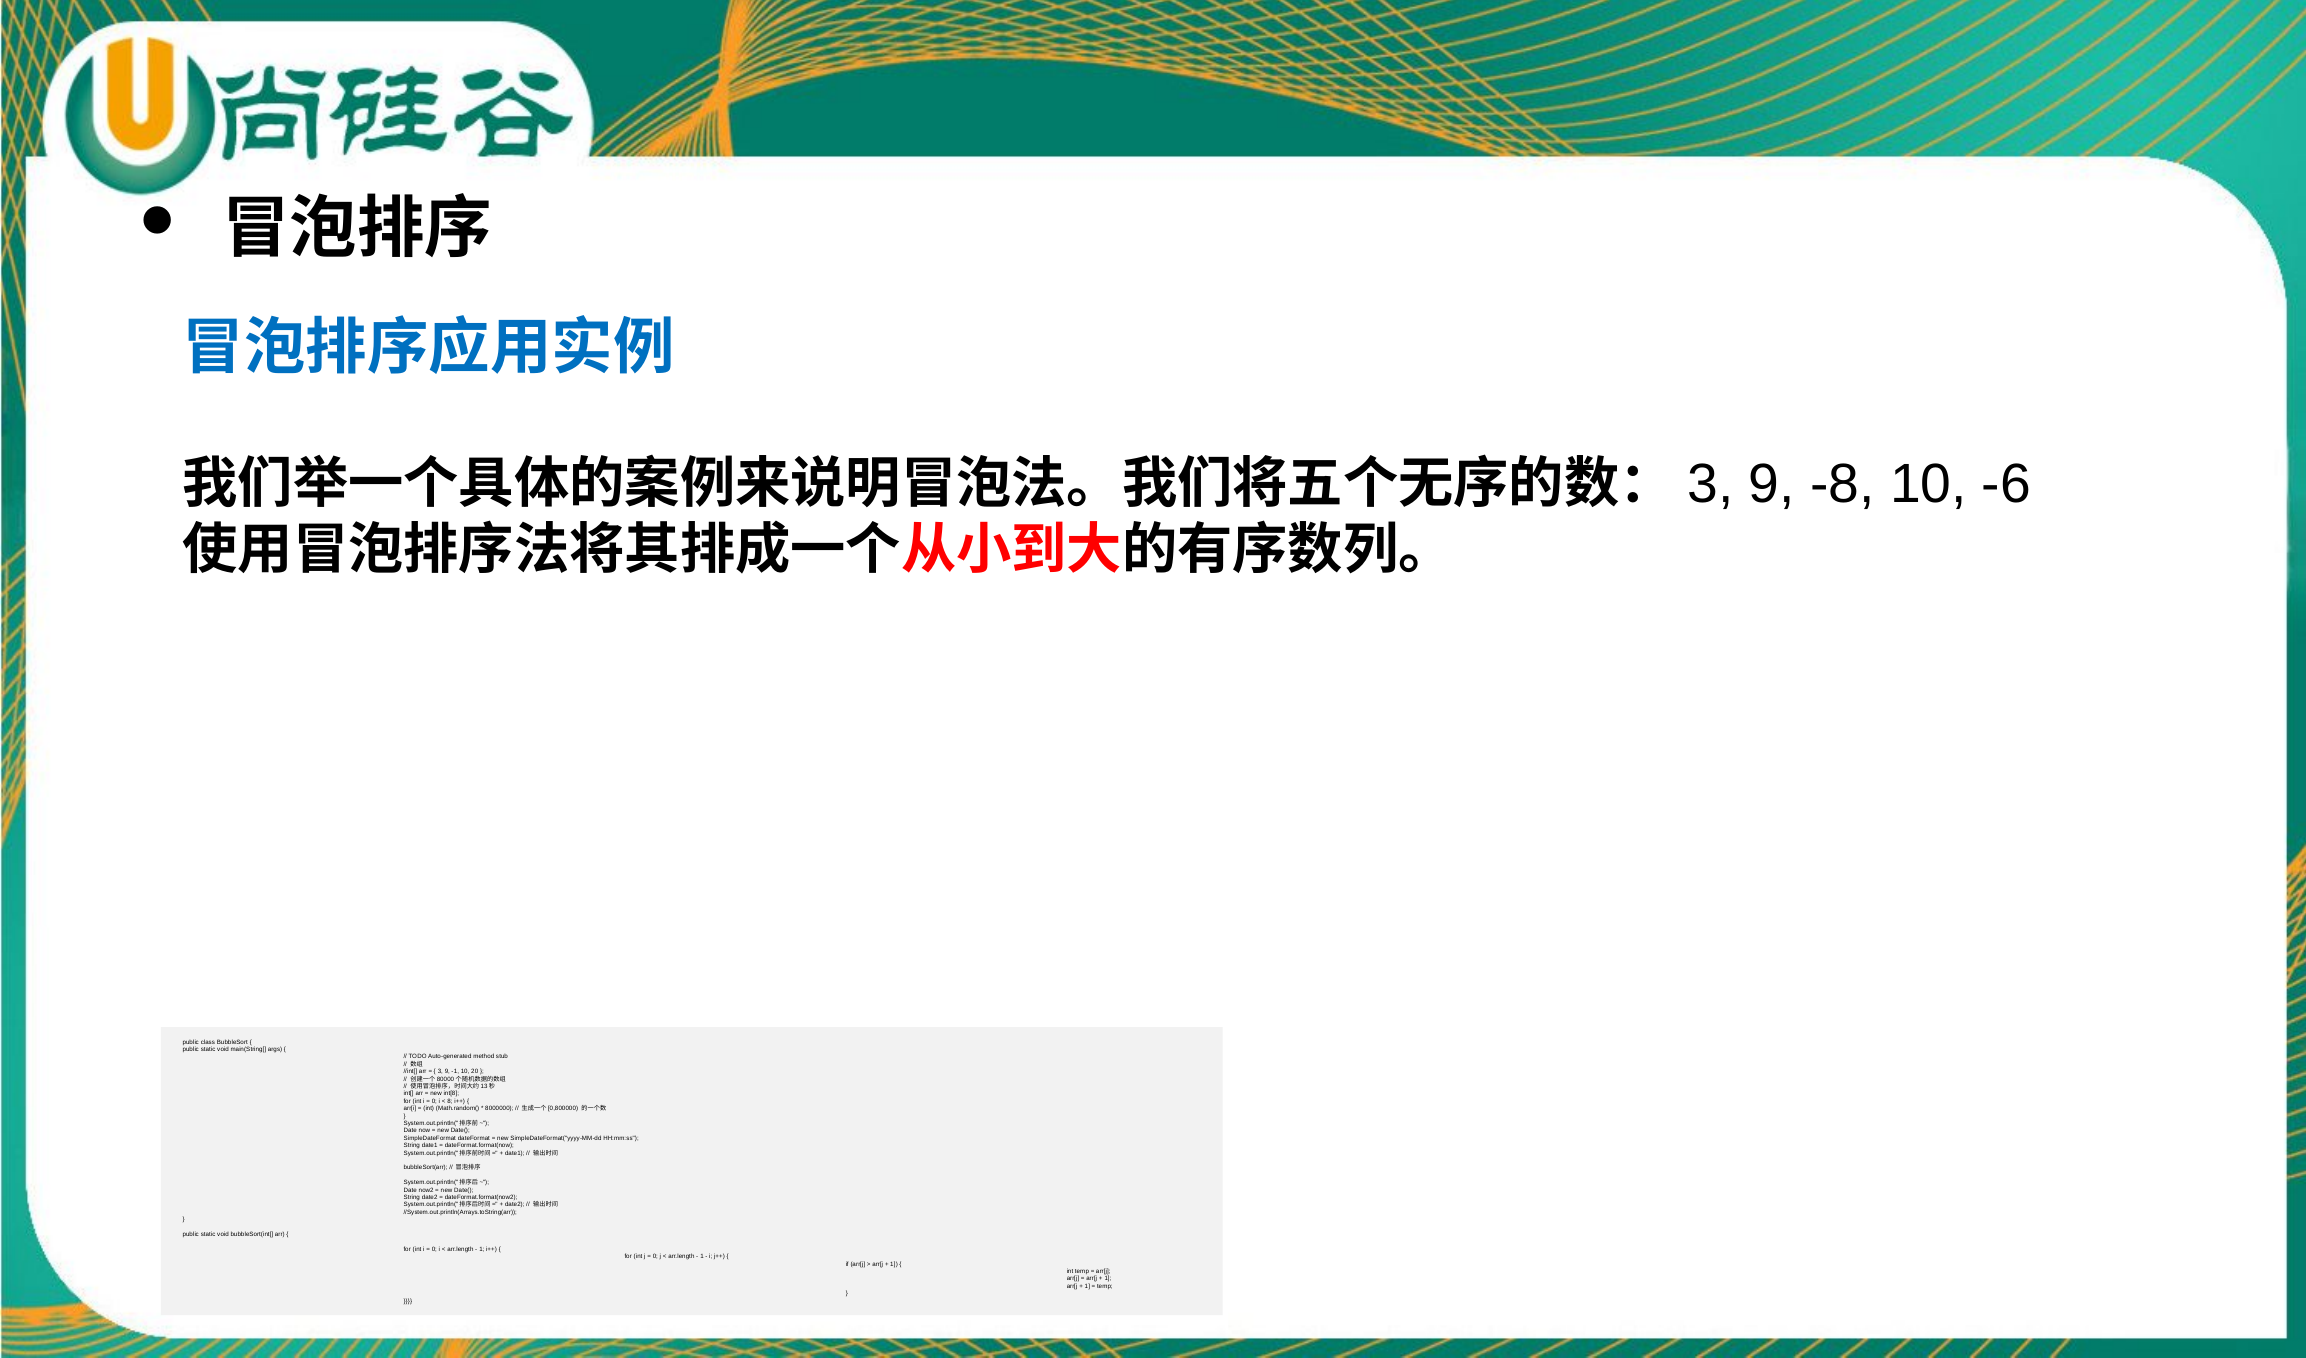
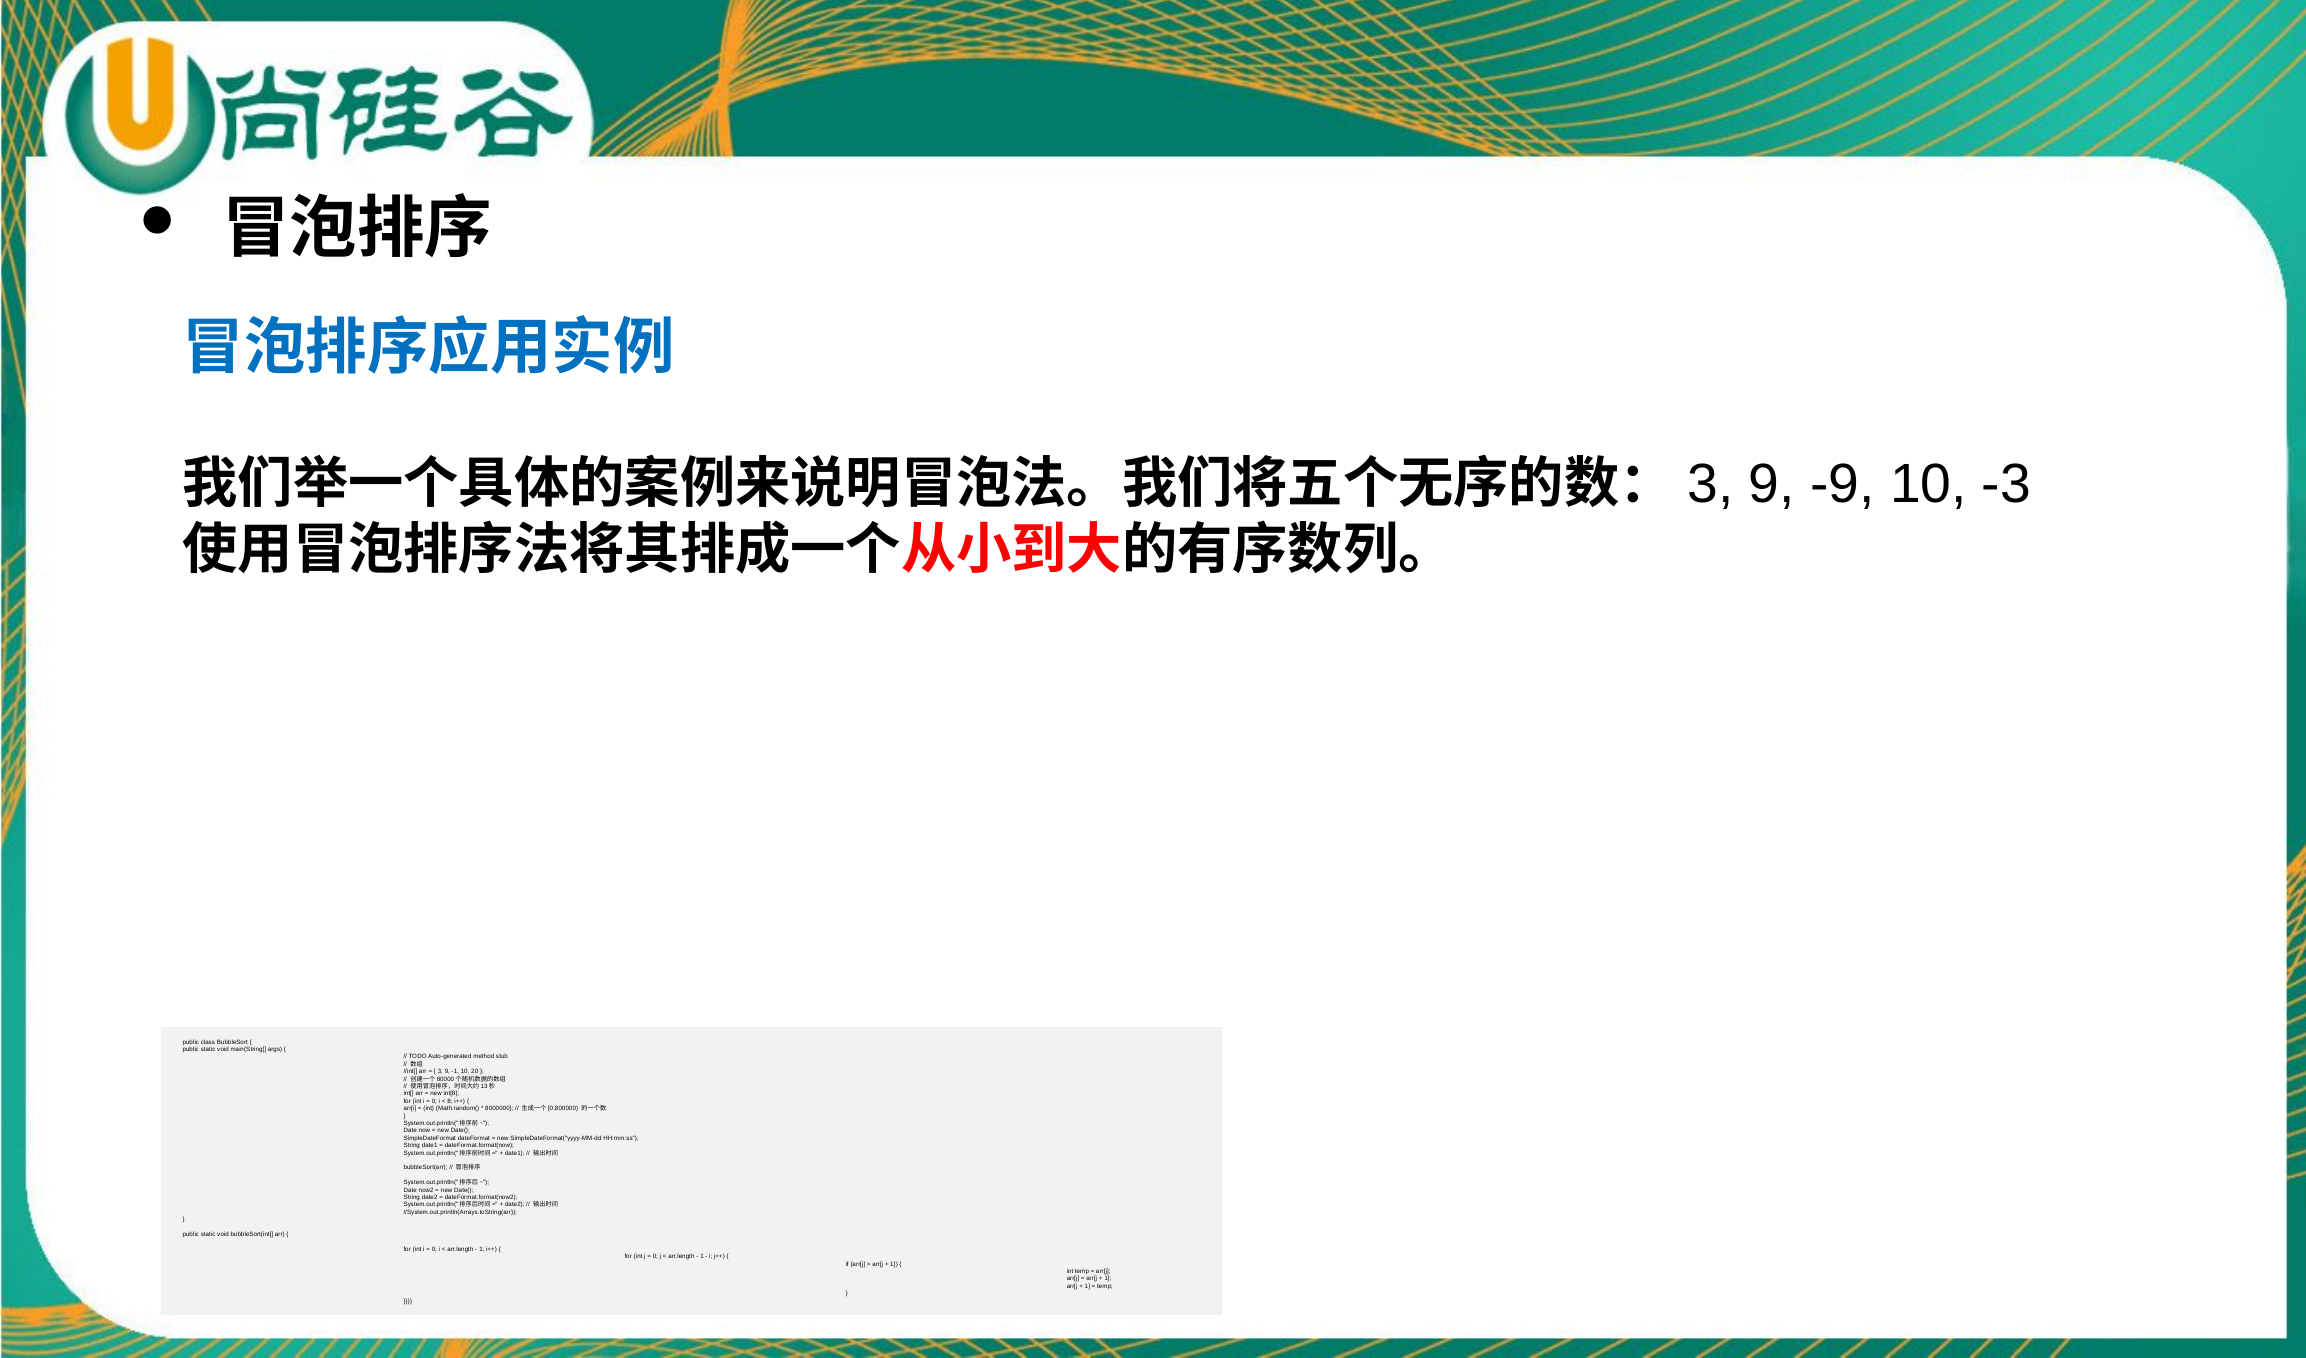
-8: -8 -> -9 (1842, 484)
-6: -6 -> -3 (2007, 484)
